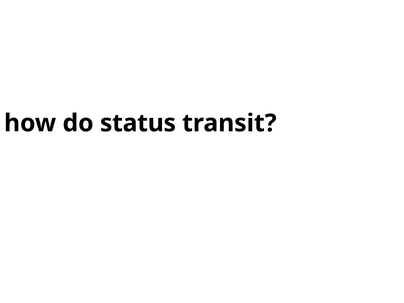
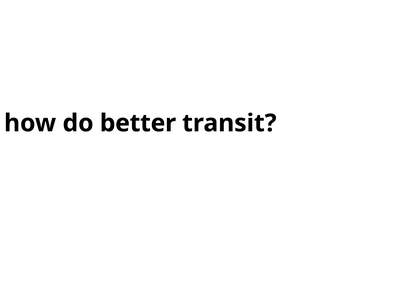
status: status -> better (138, 123)
